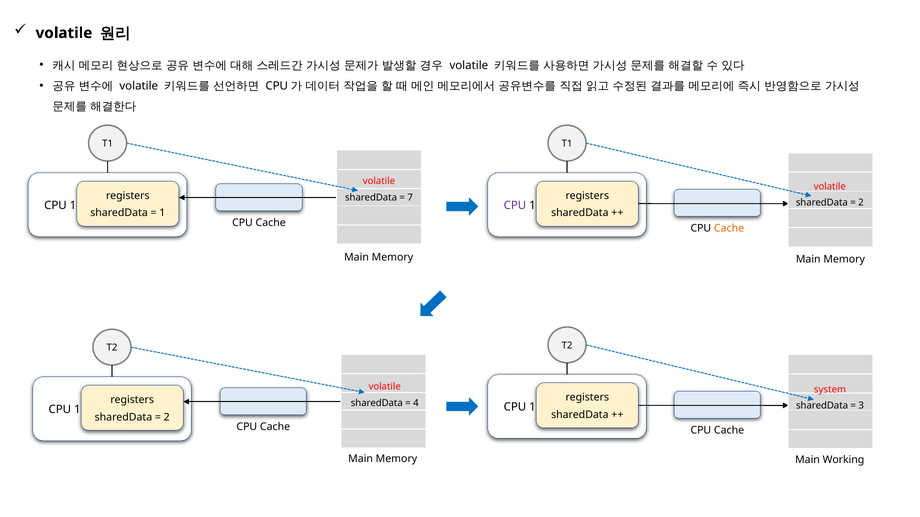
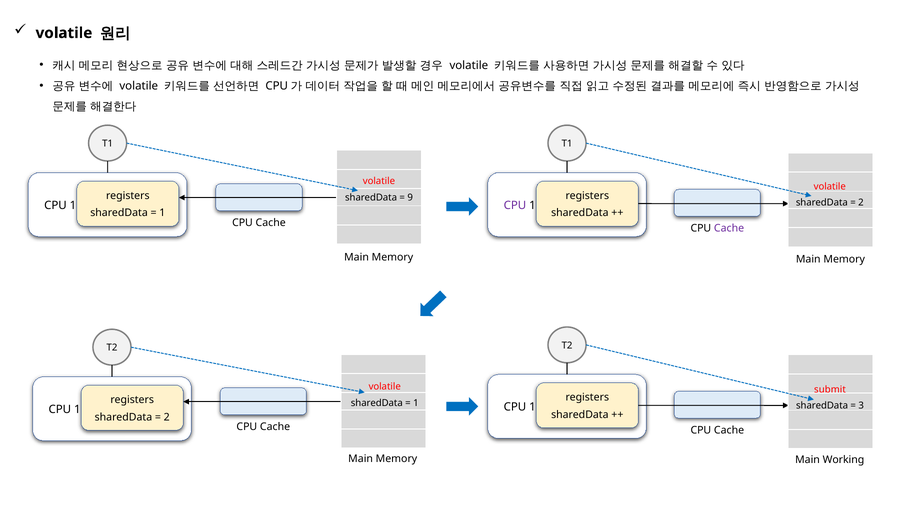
7: 7 -> 9 (410, 198)
Cache colour: orange -> purple (729, 229)
system: system -> submit (830, 390)
4: 4 -> 1 (416, 403)
